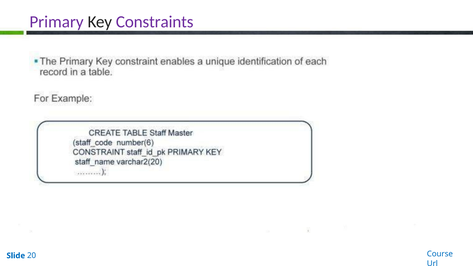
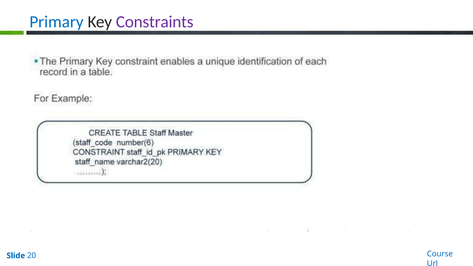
Primary colour: purple -> blue (57, 22)
